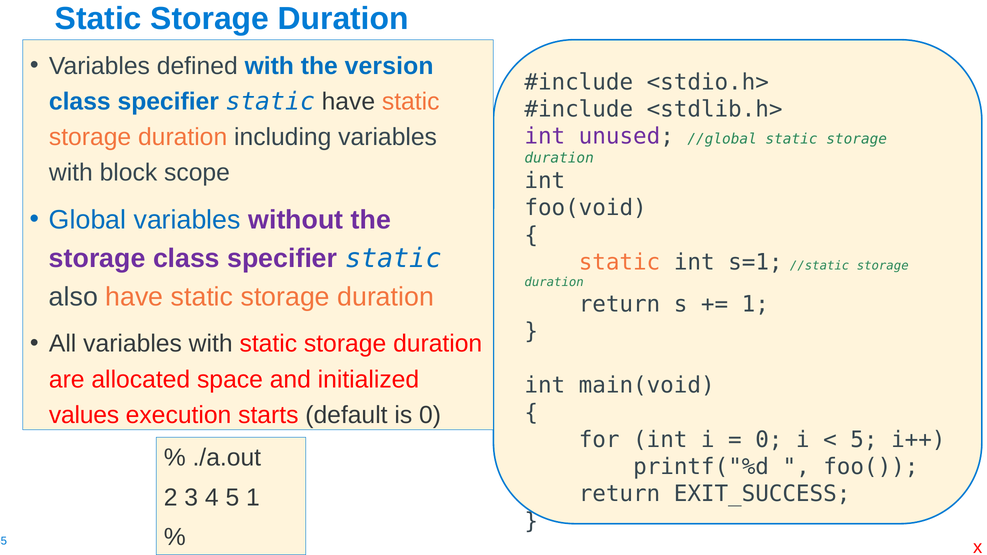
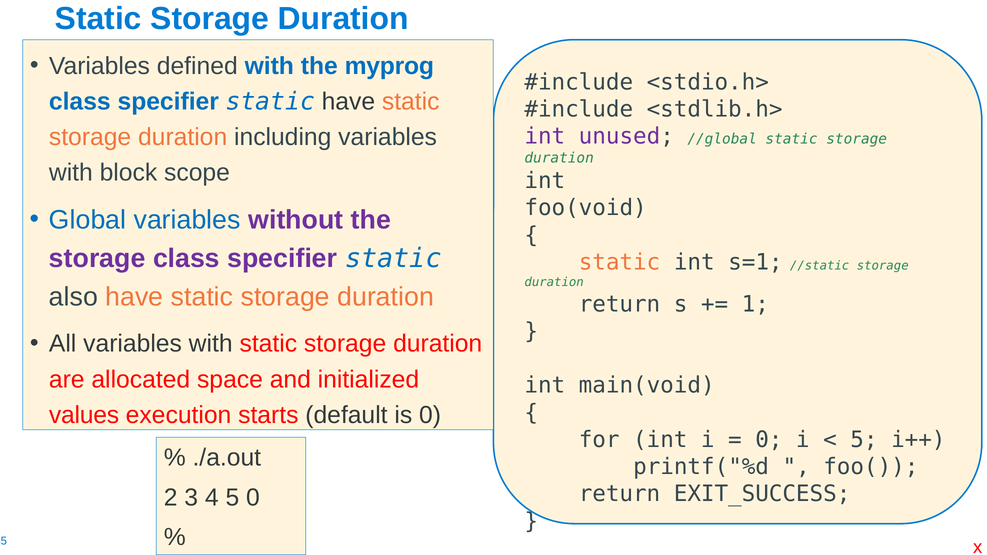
version: version -> myprog (389, 66)
5 1: 1 -> 0 (253, 498)
